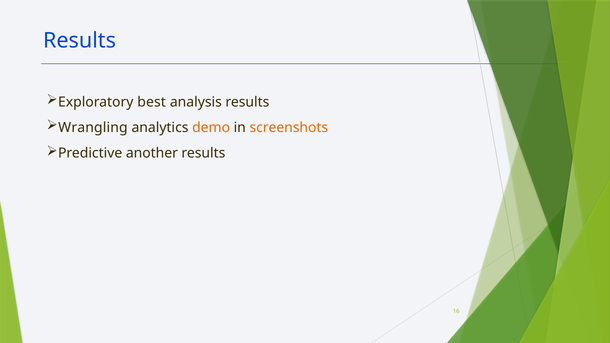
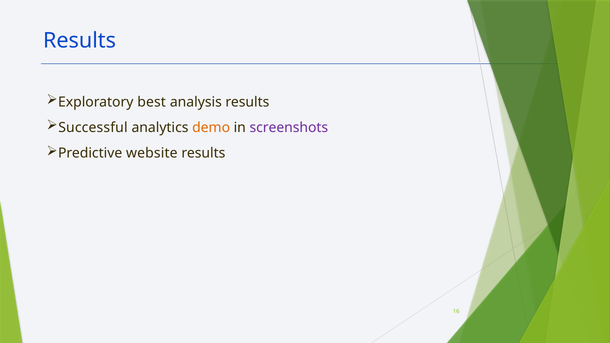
Wrangling: Wrangling -> Successful (93, 128)
screenshots colour: orange -> purple (289, 128)
another: another -> website (152, 153)
